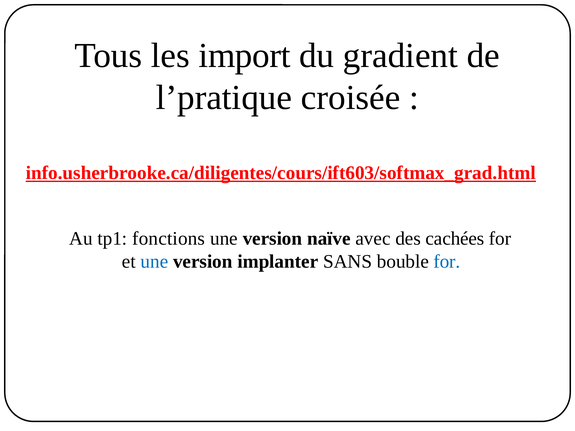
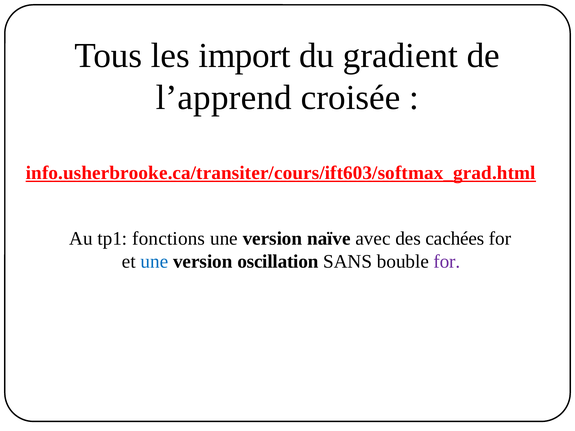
l’pratique: l’pratique -> l’apprend (224, 98)
info.usherbrooke.ca/diligentes/cours/ift603/softmax_grad.html: info.usherbrooke.ca/diligentes/cours/ift603/softmax_grad.html -> info.usherbrooke.ca/transiter/cours/ift603/softmax_grad.html (281, 173)
implanter: implanter -> oscillation (278, 262)
for colour: blue -> purple (447, 262)
